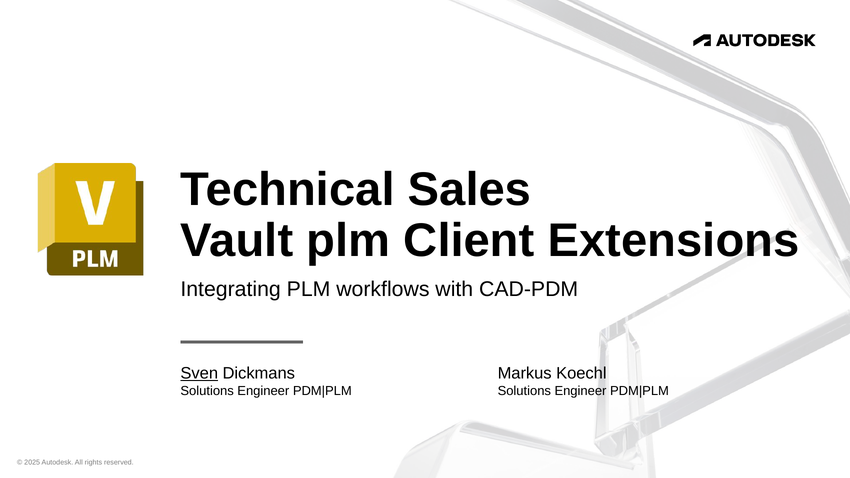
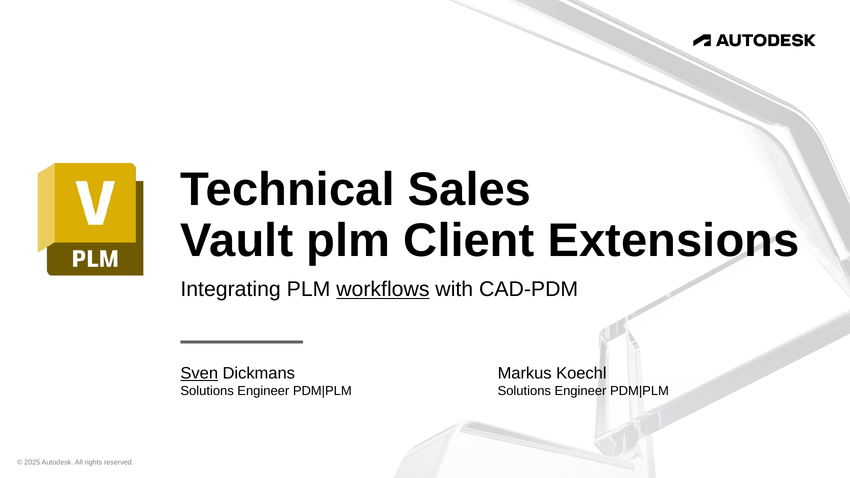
workflows underline: none -> present (383, 290)
